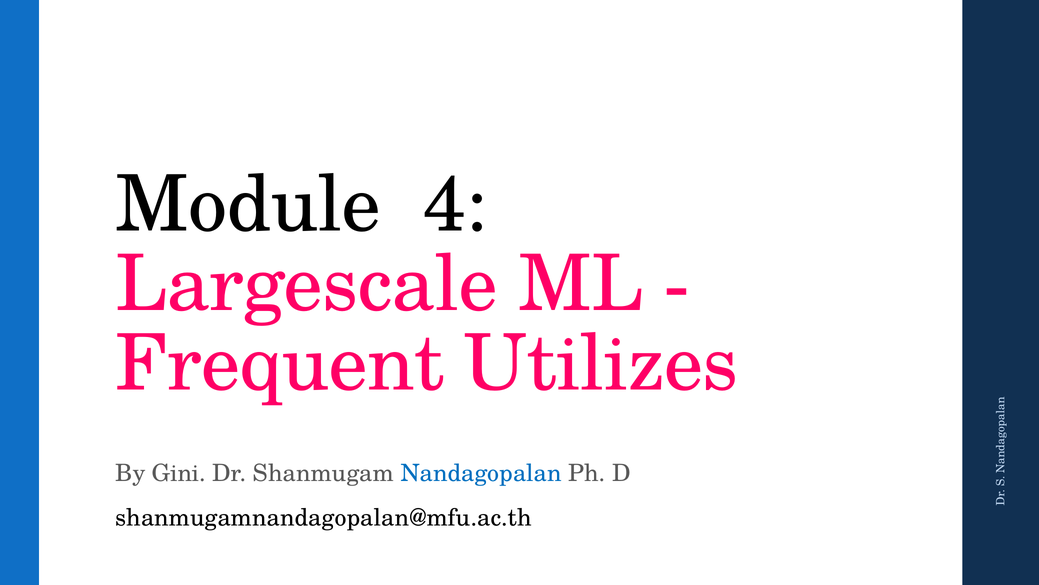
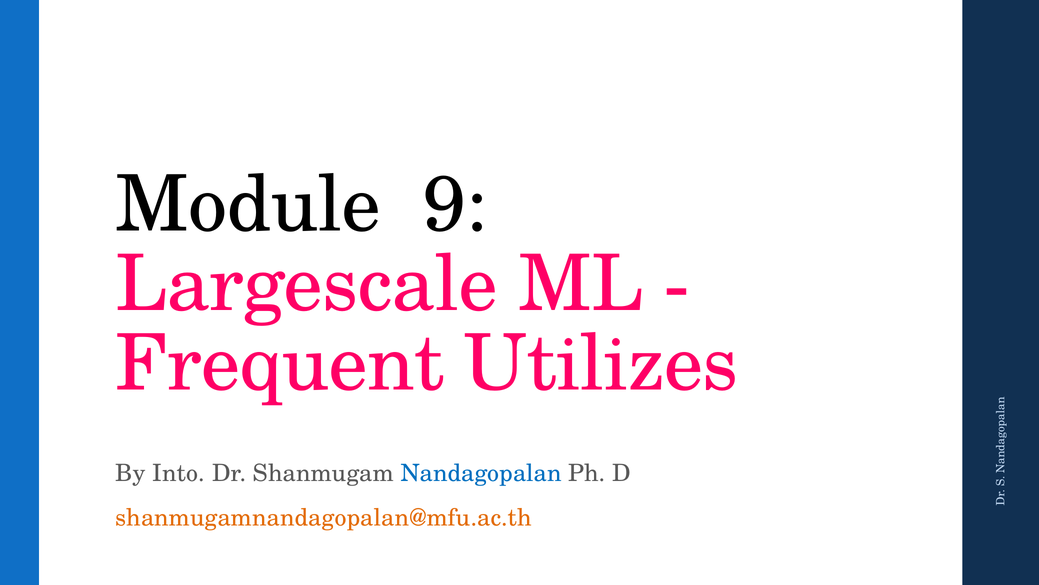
4: 4 -> 9 (455, 205)
Gini: Gini -> Into (179, 473)
shanmugamnandagopalan@mfu.ac.th colour: black -> orange (324, 517)
